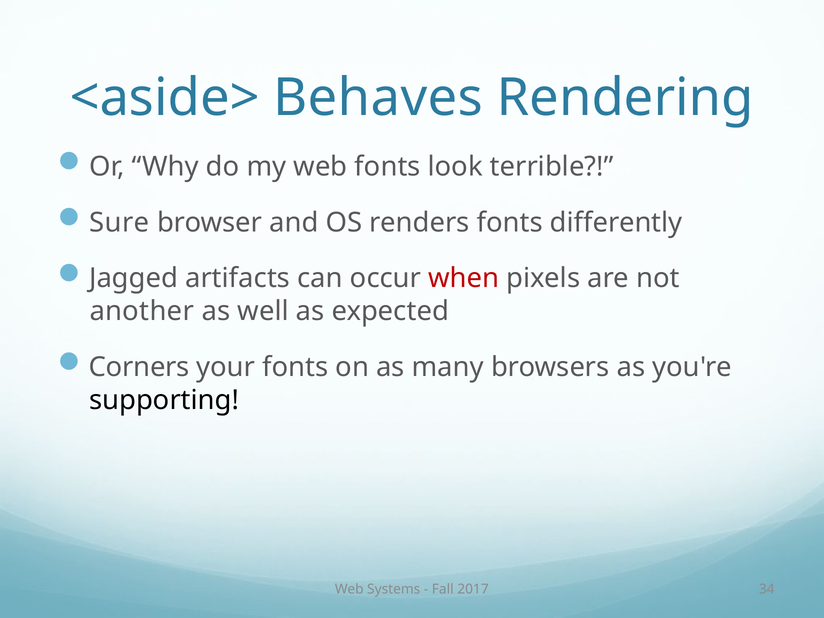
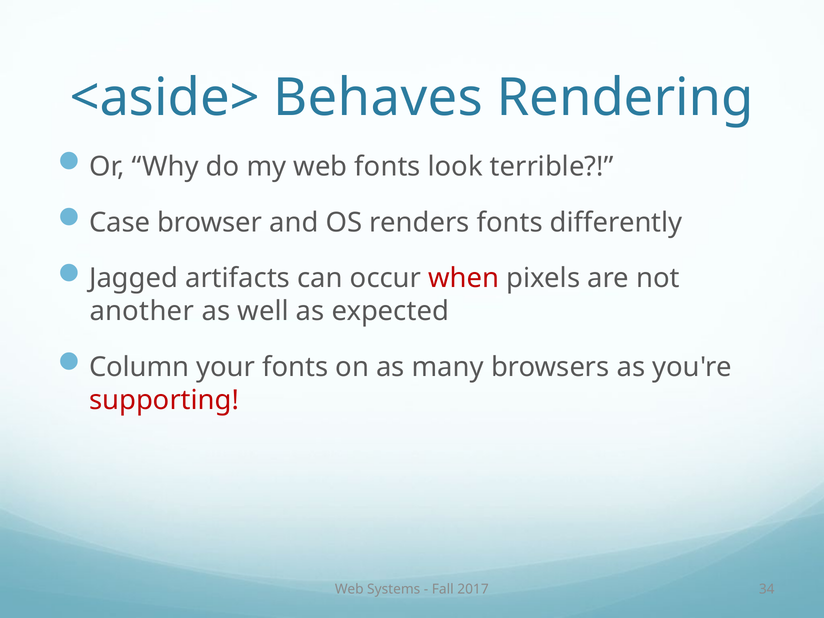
Sure: Sure -> Case (120, 222)
Corners: Corners -> Column (139, 367)
supporting colour: black -> red (164, 400)
